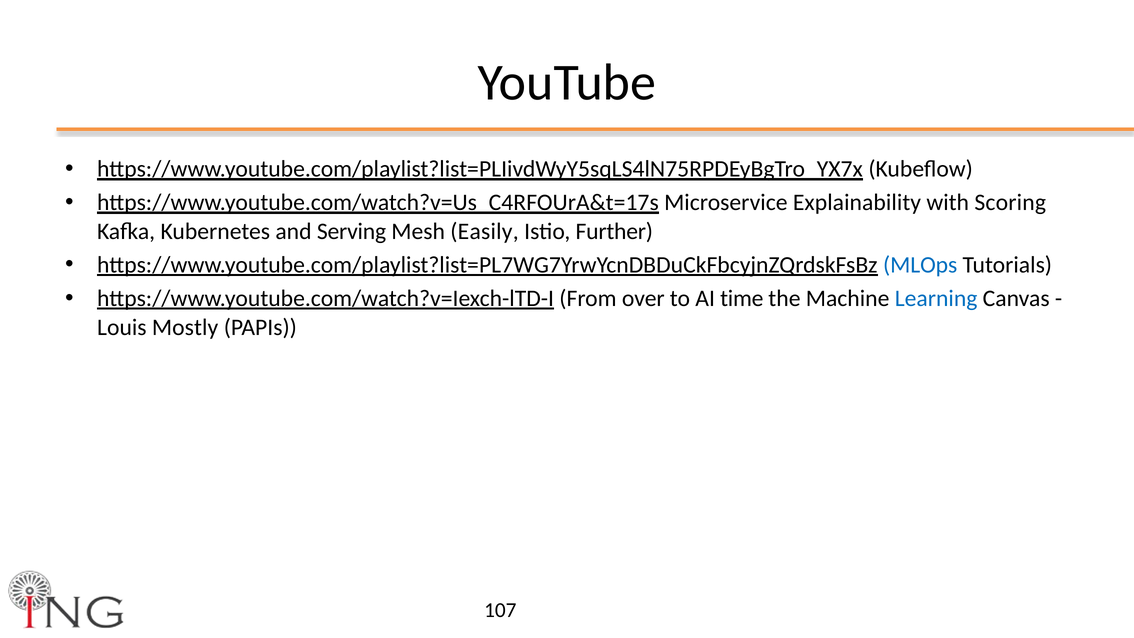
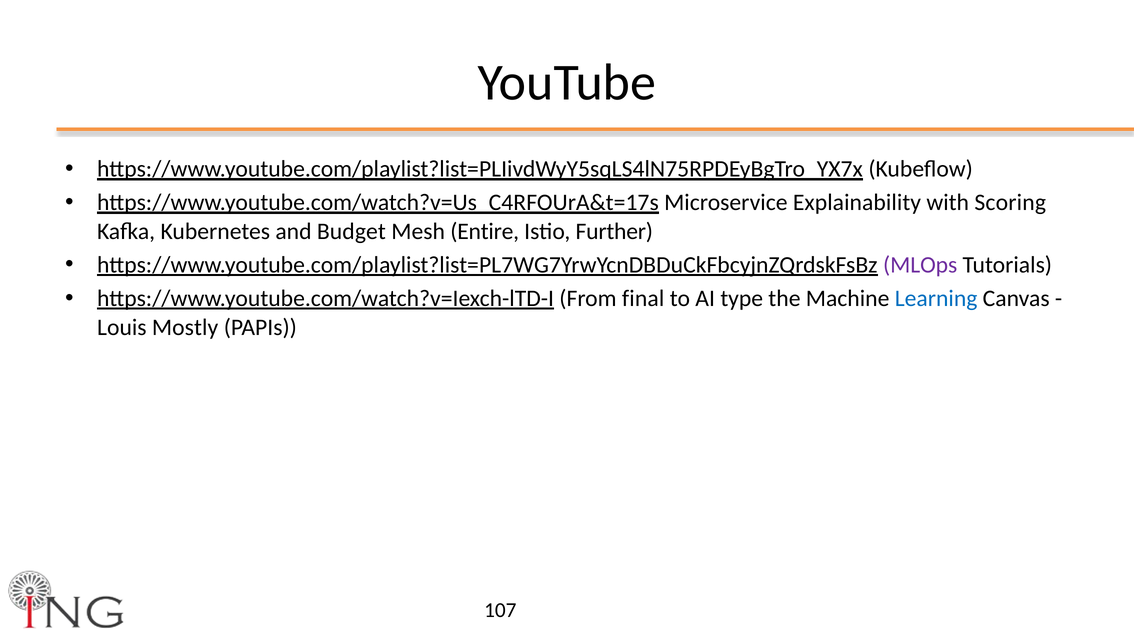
Serving: Serving -> Budget (351, 232)
Easily: Easily -> Entire (485, 232)
MLOps colour: blue -> purple (920, 265)
over: over -> final (643, 298)
time: time -> type (742, 298)
